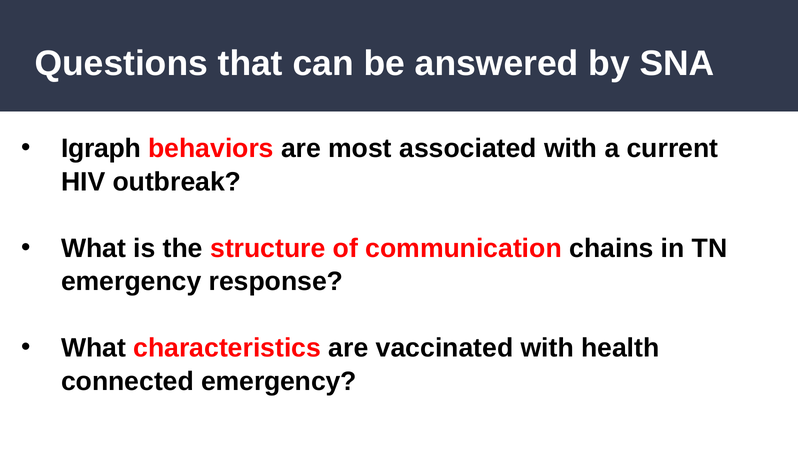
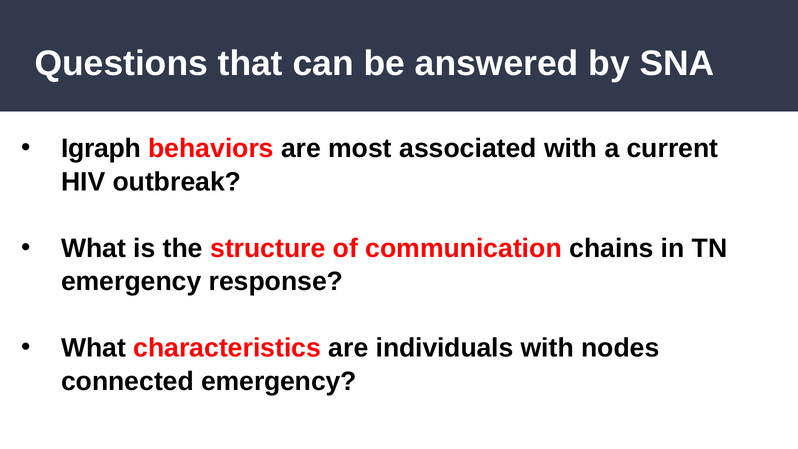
vaccinated: vaccinated -> individuals (445, 348)
health: health -> nodes (620, 348)
